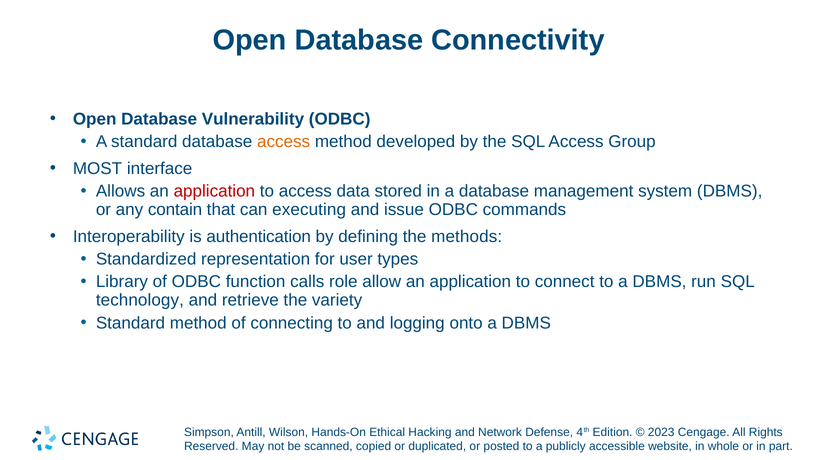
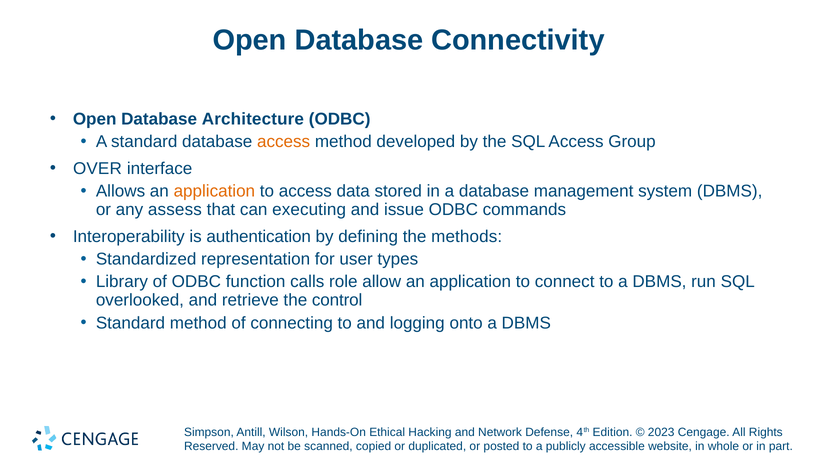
Vulnerability: Vulnerability -> Architecture (253, 119)
MOST: MOST -> OVER (97, 169)
application colour: red -> orange (214, 191)
contain: contain -> assess (175, 210)
technology: technology -> overlooked (140, 300)
variety: variety -> control (337, 300)
